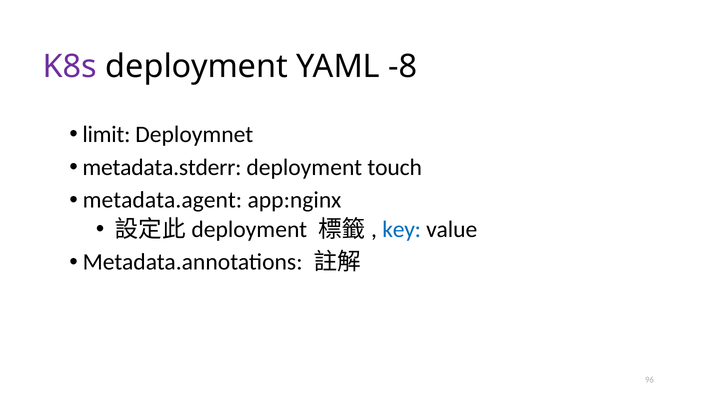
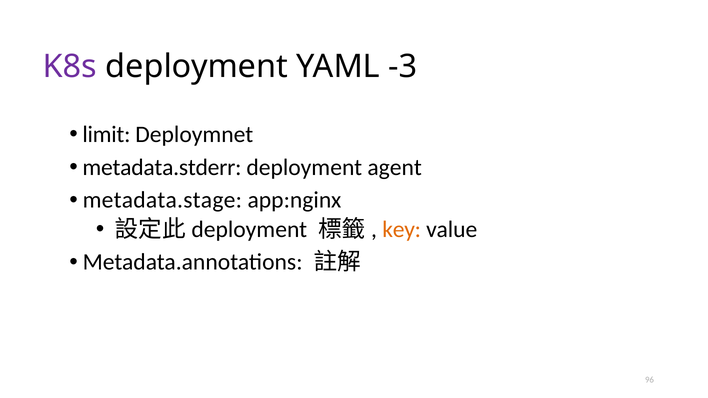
-8: -8 -> -3 (403, 67)
touch: touch -> agent (395, 167)
metadata.agent: metadata.agent -> metadata.stage (162, 200)
key colour: blue -> orange (402, 229)
